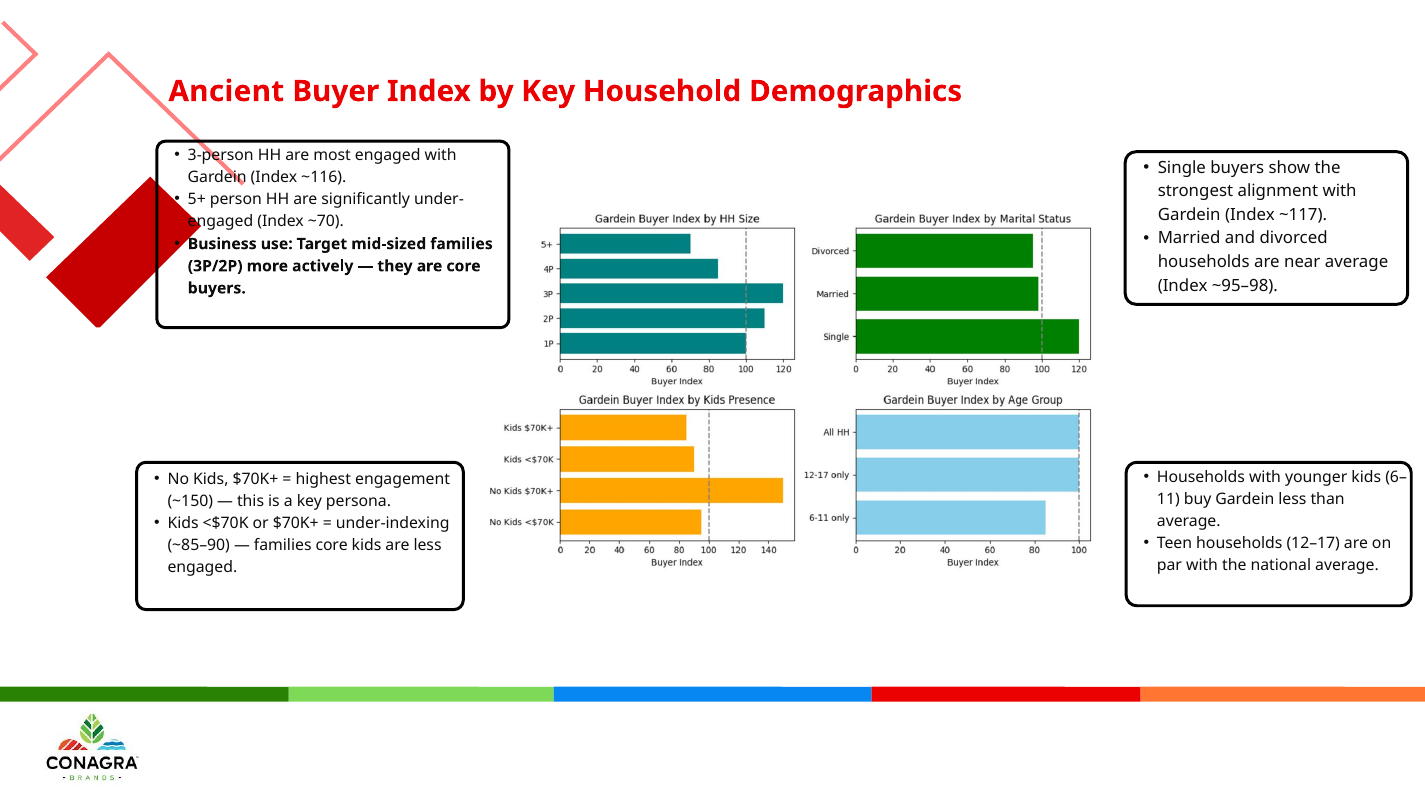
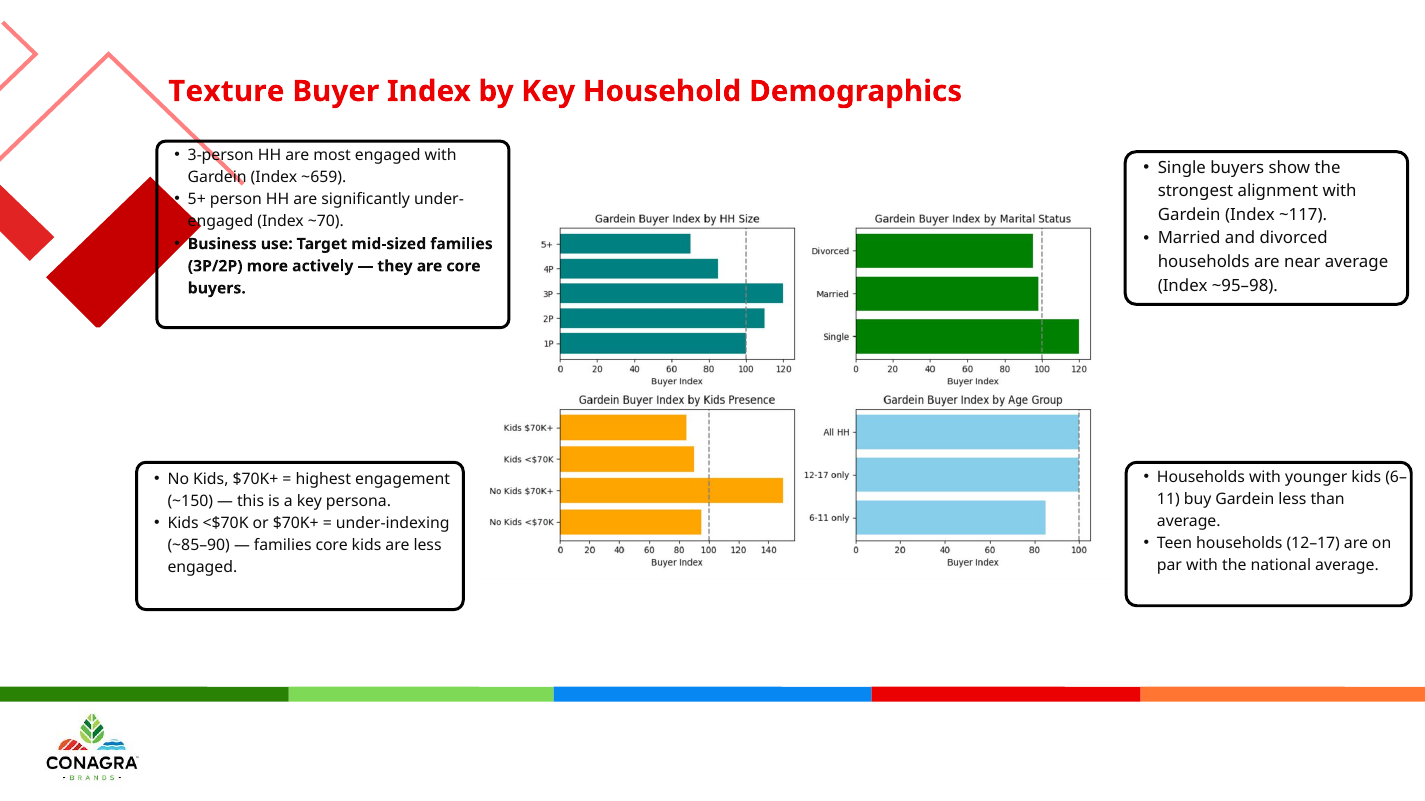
Ancient: Ancient -> Texture (226, 91)
~116: ~116 -> ~659 (324, 178)
